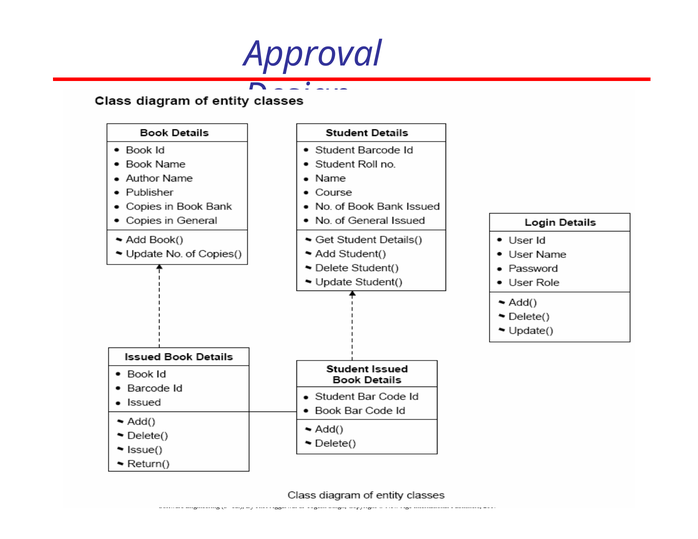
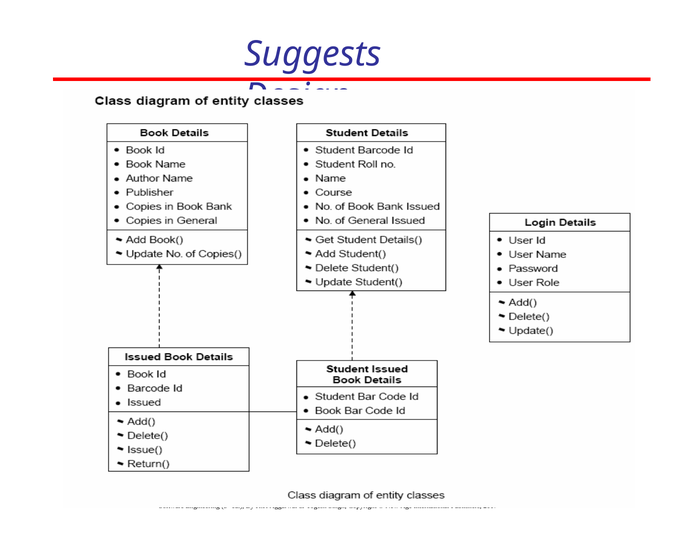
Approval: Approval -> Suggests (313, 54)
